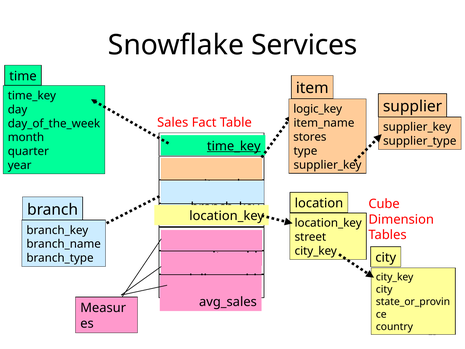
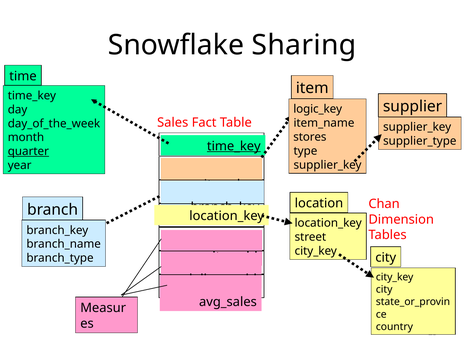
Services: Services -> Sharing (304, 45)
quarter underline: none -> present (28, 151)
Cube: Cube -> Chan (384, 204)
